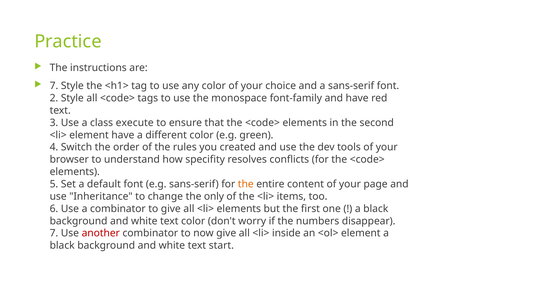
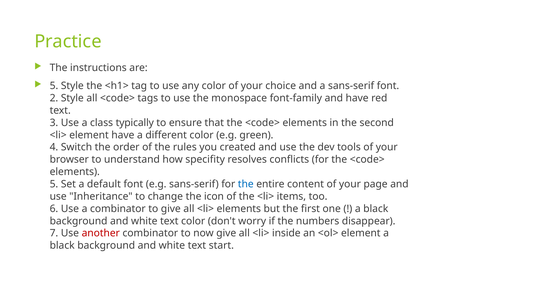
7: 7 -> 5 (54, 86)
execute: execute -> typically (135, 123)
the colour: orange -> blue (246, 184)
only: only -> icon (214, 196)
